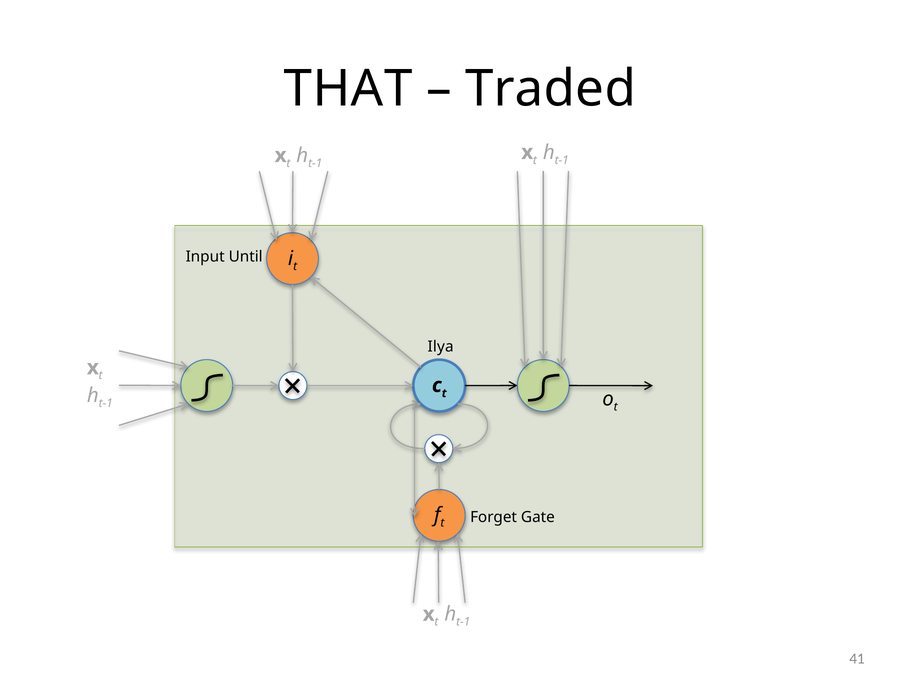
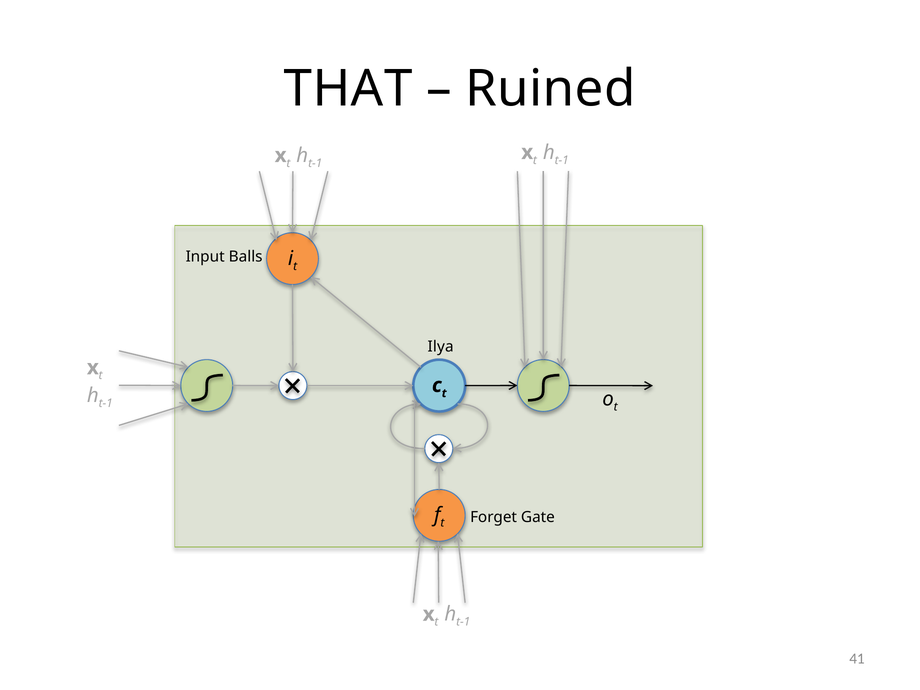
Traded: Traded -> Ruined (550, 89)
Until: Until -> Balls (246, 257)
